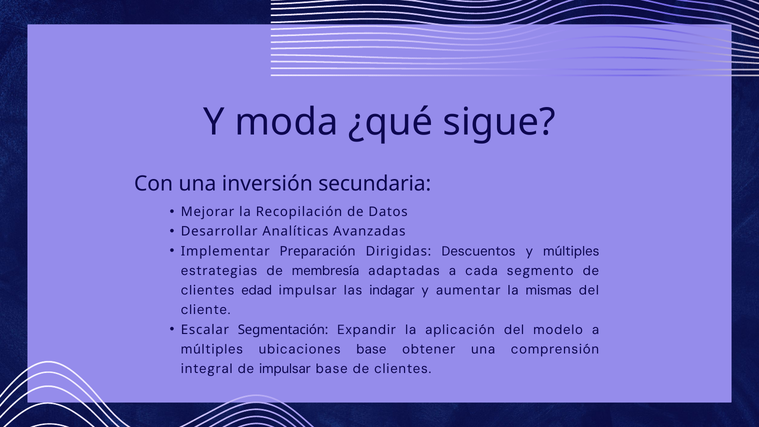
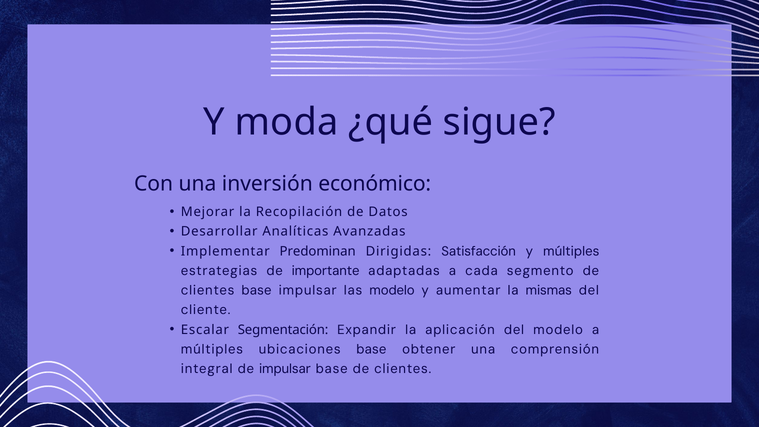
secundaria: secundaria -> económico (375, 184)
Preparación: Preparación -> Predominan (318, 251)
Descuentos: Descuentos -> Satisfacción (479, 251)
membresía: membresía -> importante (326, 271)
clientes edad: edad -> base (256, 290)
las indagar: indagar -> modelo (392, 290)
